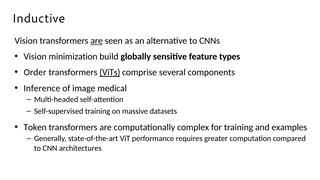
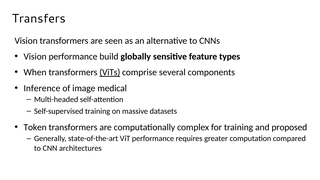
Inductive: Inductive -> Transfers (39, 18)
are underline: present -> none (97, 41)
Vision minimization: minimization -> performance (73, 57)
Order: Order -> When (35, 72)
examples: examples -> proposed (289, 127)
